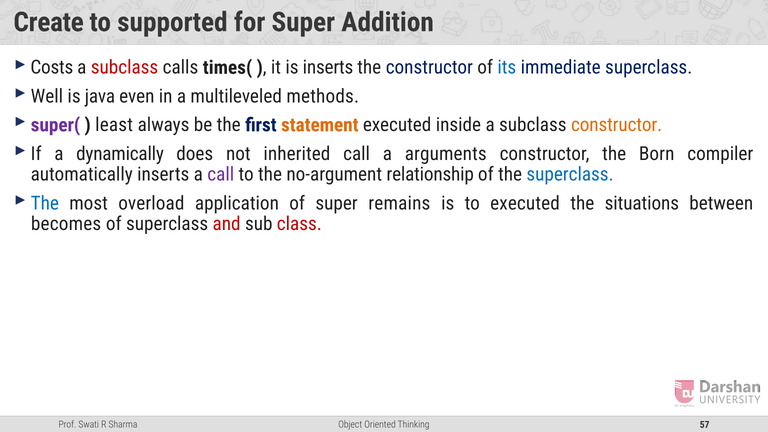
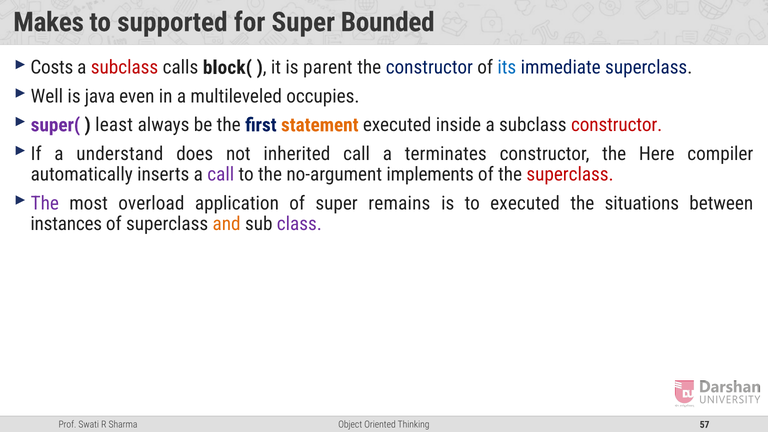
Create: Create -> Makes (49, 22)
Addition: Addition -> Bounded (388, 22)
times(: times( -> block( (227, 68)
is inserts: inserts -> parent (328, 68)
methods: methods -> occupies (323, 96)
constructor colour: orange -> red (617, 125)
dynamically: dynamically -> understand (120, 154)
arguments: arguments -> terminates (446, 154)
Born: Born -> Here (657, 154)
relationship: relationship -> implements (430, 174)
superclass colour: blue -> red (570, 174)
The colour: blue -> purple (45, 203)
becomes: becomes -> instances (66, 224)
and colour: red -> orange (227, 224)
class colour: red -> purple (299, 224)
